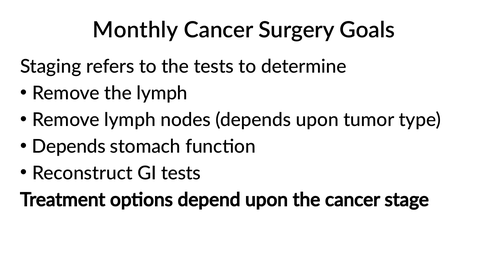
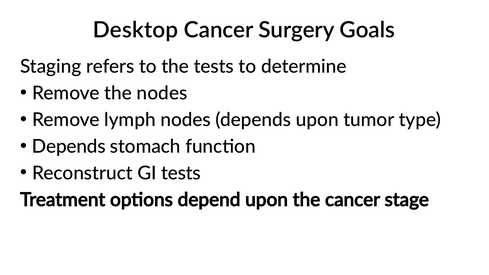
Monthly: Monthly -> Desktop (135, 30)
the lymph: lymph -> nodes (162, 93)
